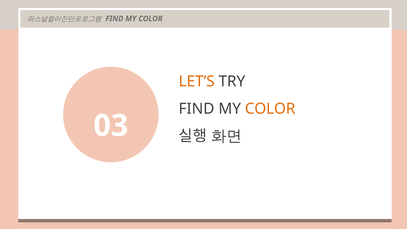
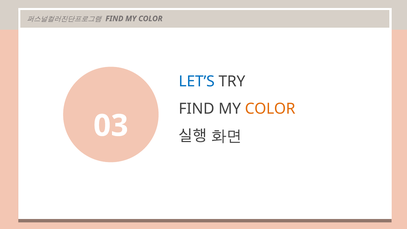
LET’S colour: orange -> blue (197, 81)
